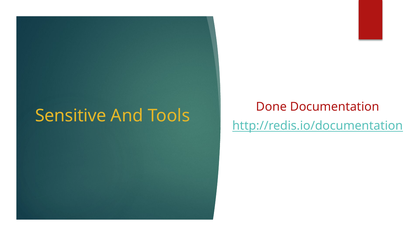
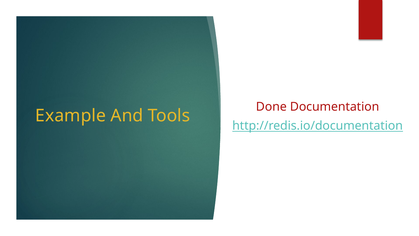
Sensitive: Sensitive -> Example (71, 116)
